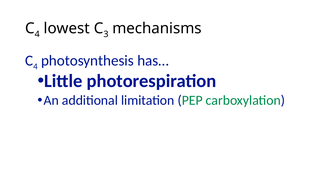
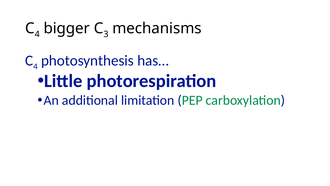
lowest: lowest -> bigger (67, 28)
